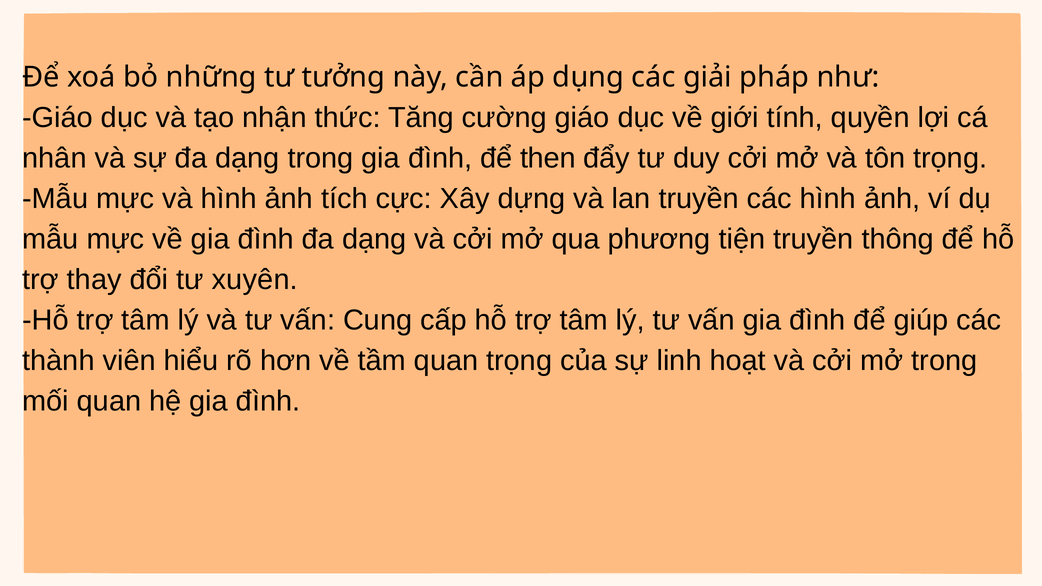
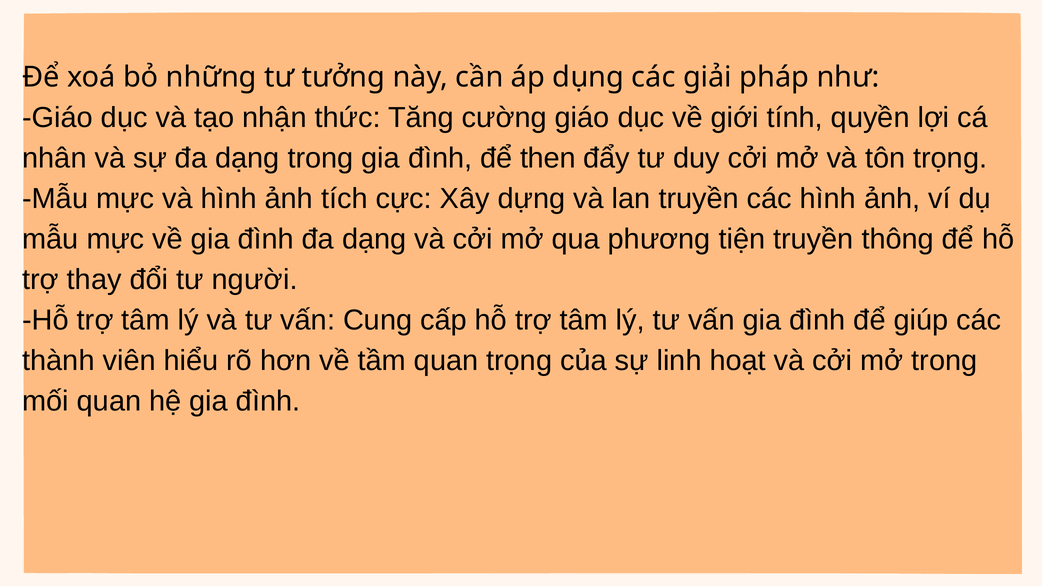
xuyên: xuyên -> người (255, 280)
